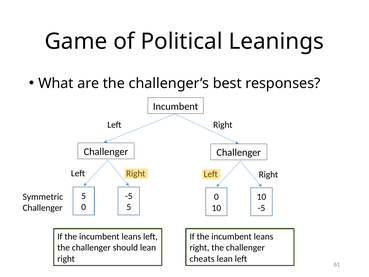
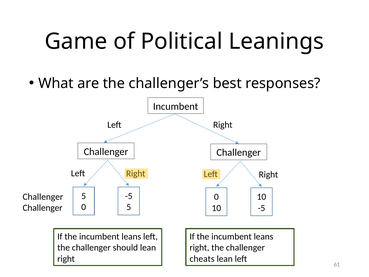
Symmetric: Symmetric -> Challenger (43, 197)
